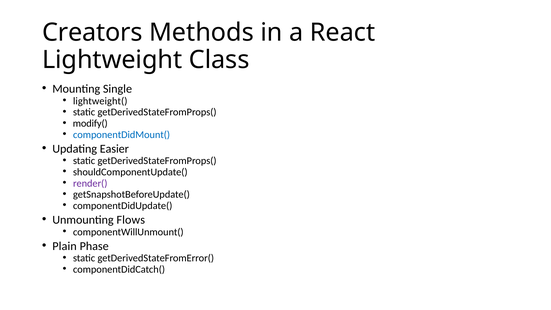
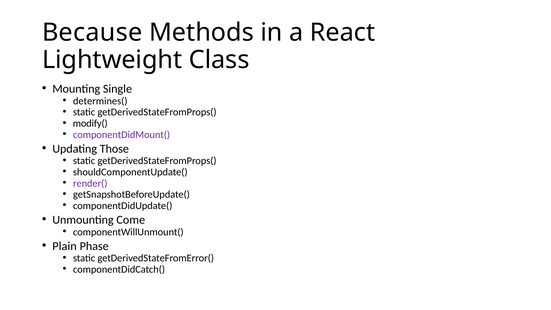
Creators: Creators -> Because (92, 33)
lightweight(: lightweight( -> determines( (100, 101)
componentDidMount( colour: blue -> purple (122, 135)
Easier: Easier -> Those (114, 149)
Flows: Flows -> Come (131, 220)
